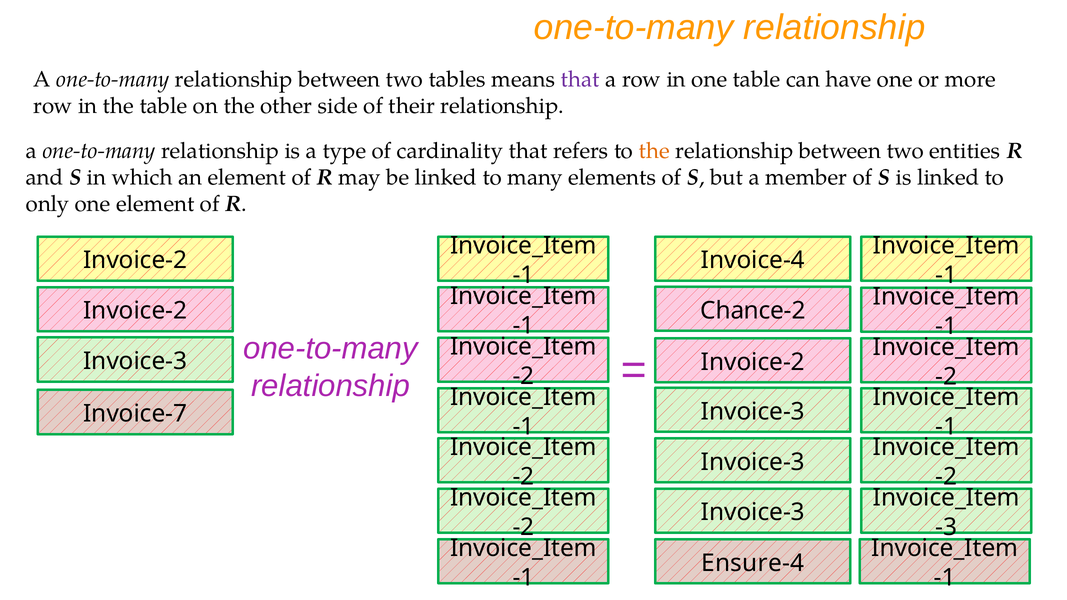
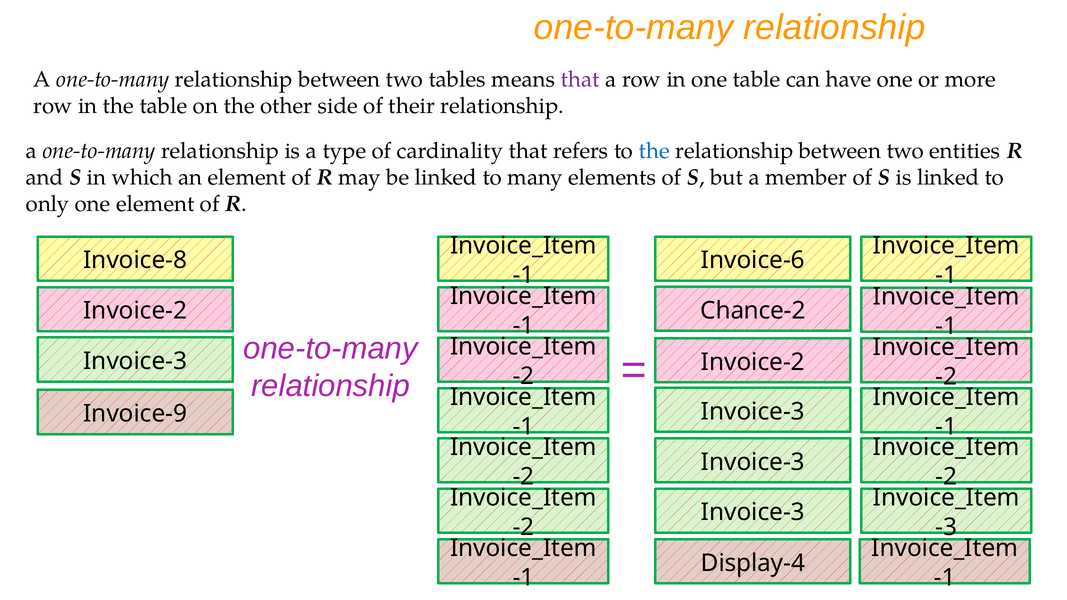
the colour: orange -> blue (654, 151)
Invoice-2: Invoice-2 -> Invoice-8 (135, 260)
Invoice-4: Invoice-4 -> Invoice-6 (753, 260)
Invoice-7: Invoice-7 -> Invoice-9 (135, 414)
Ensure-4: Ensure-4 -> Display-4 (753, 563)
